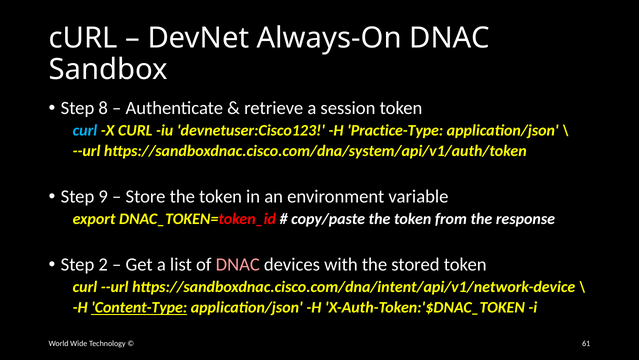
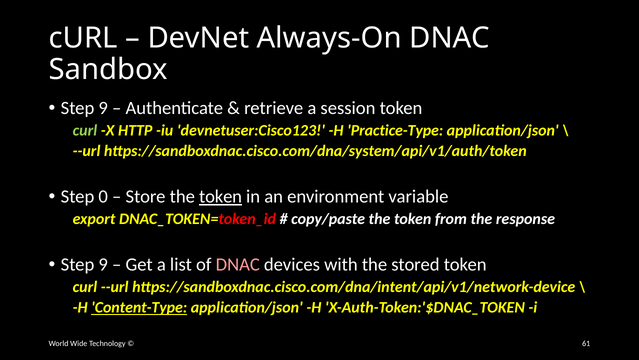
8: 8 -> 9 (103, 108)
curl colour: light blue -> light green (85, 130)
X CURL: CURL -> HTTP (135, 130)
9: 9 -> 0 (103, 196)
token underline: none -> present (221, 196)
2: 2 -> 9 (103, 264)
